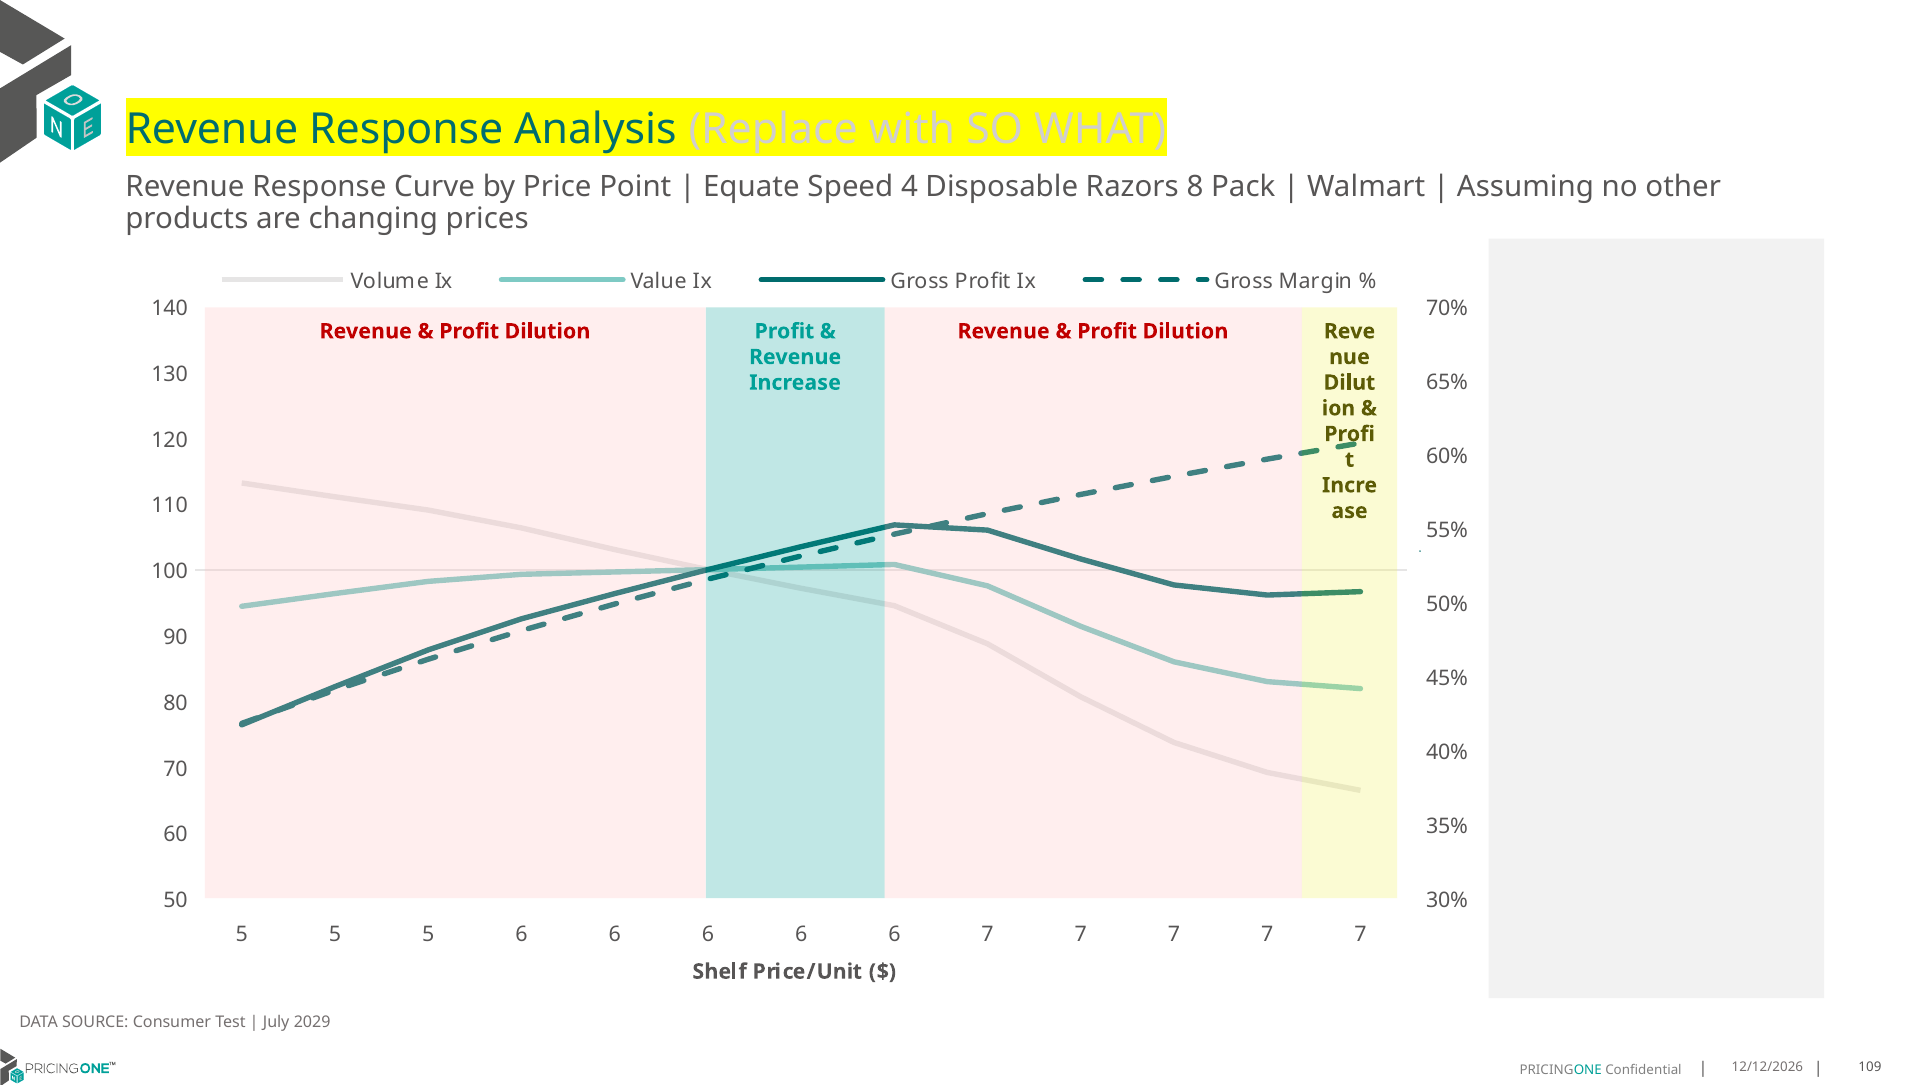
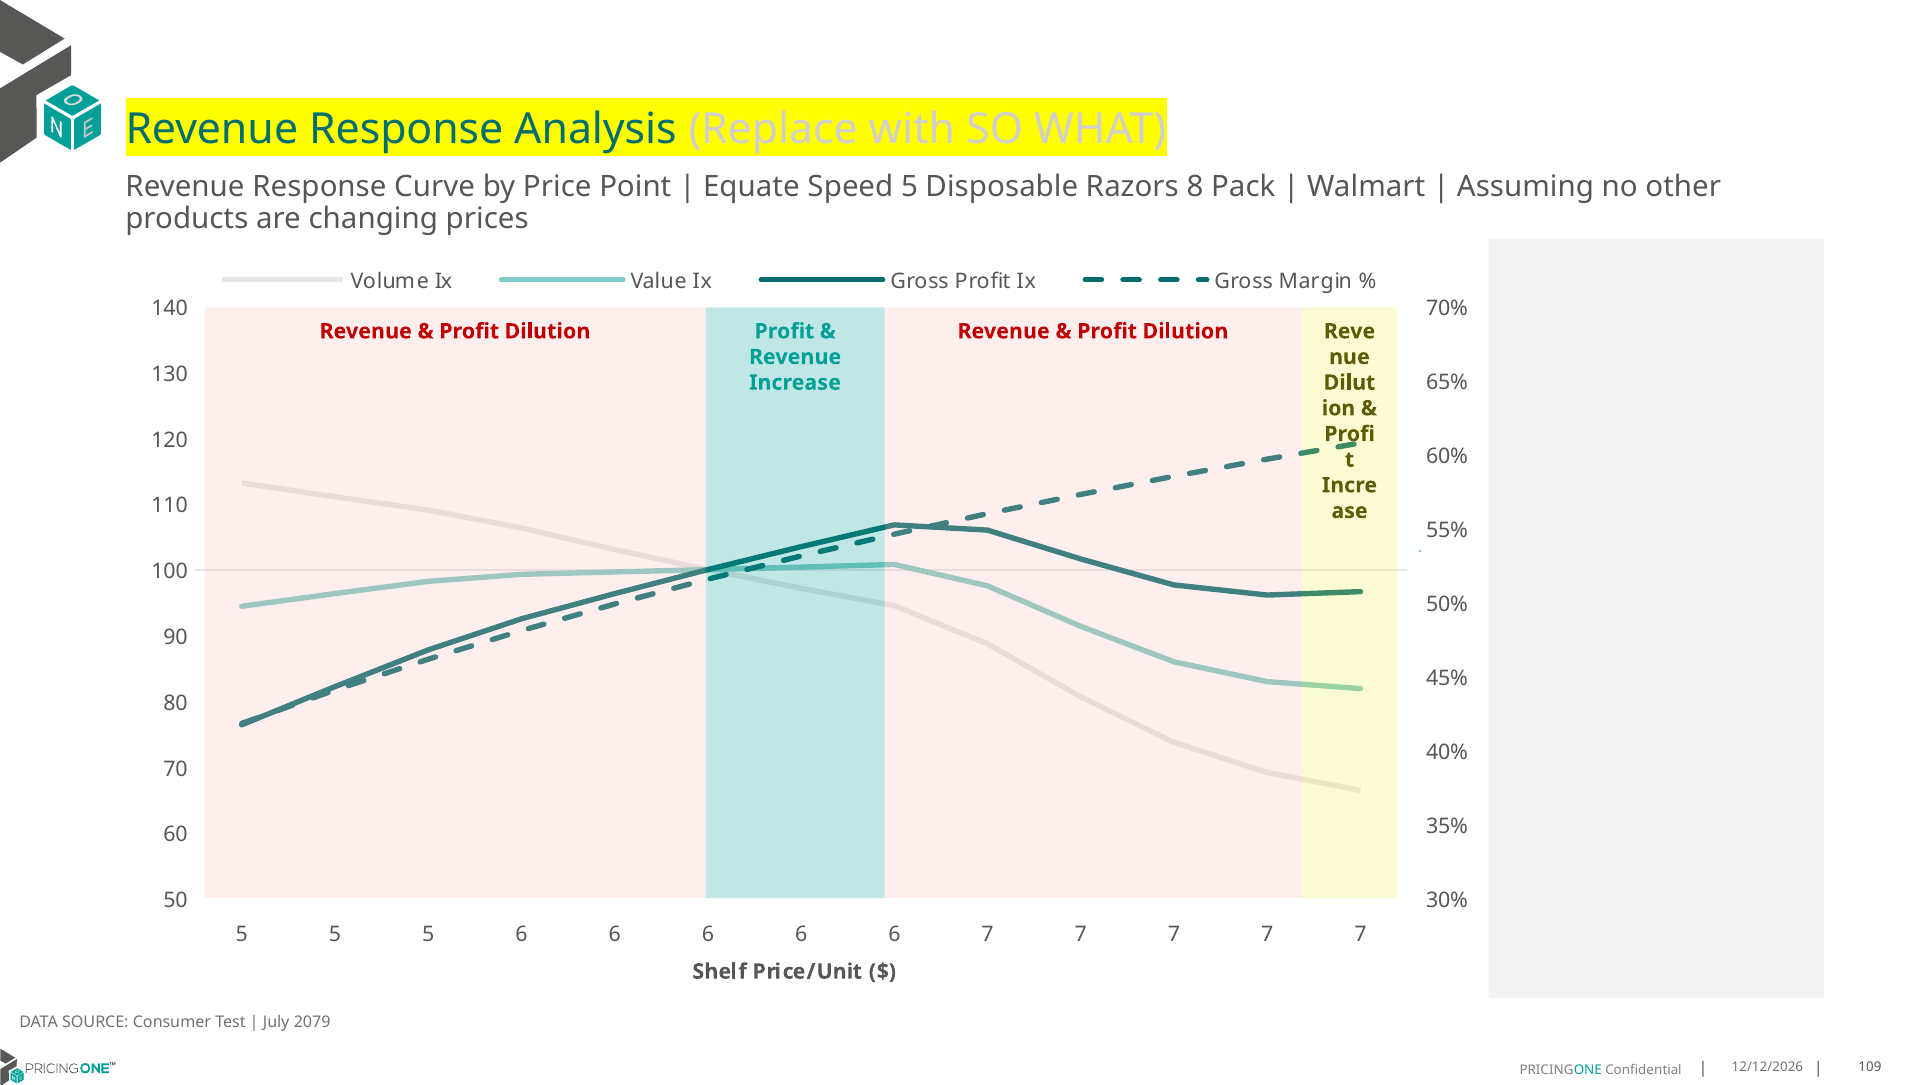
Speed 4: 4 -> 5 (910, 187)
2029: 2029 -> 2079 (312, 1022)
